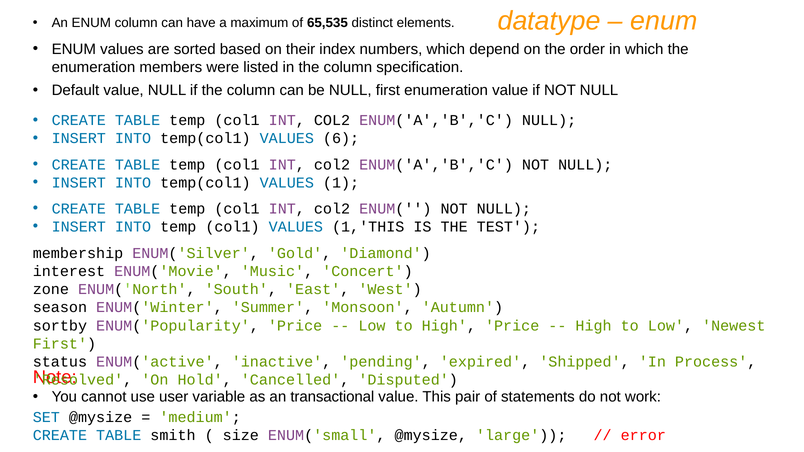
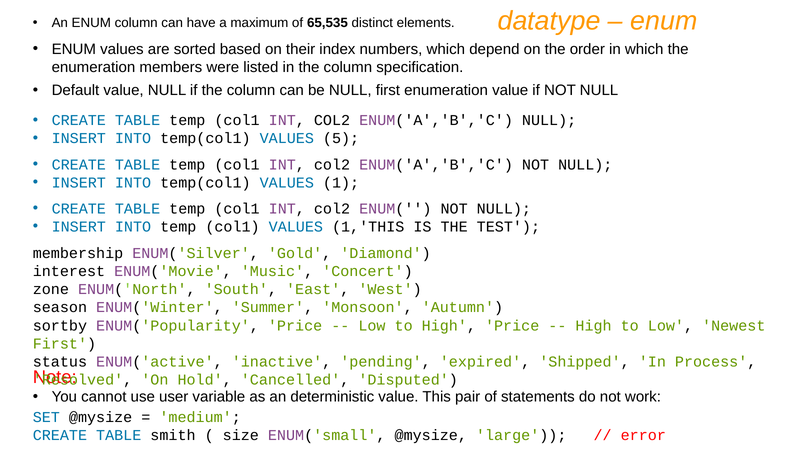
6: 6 -> 5 (341, 139)
transactional: transactional -> deterministic (332, 397)
